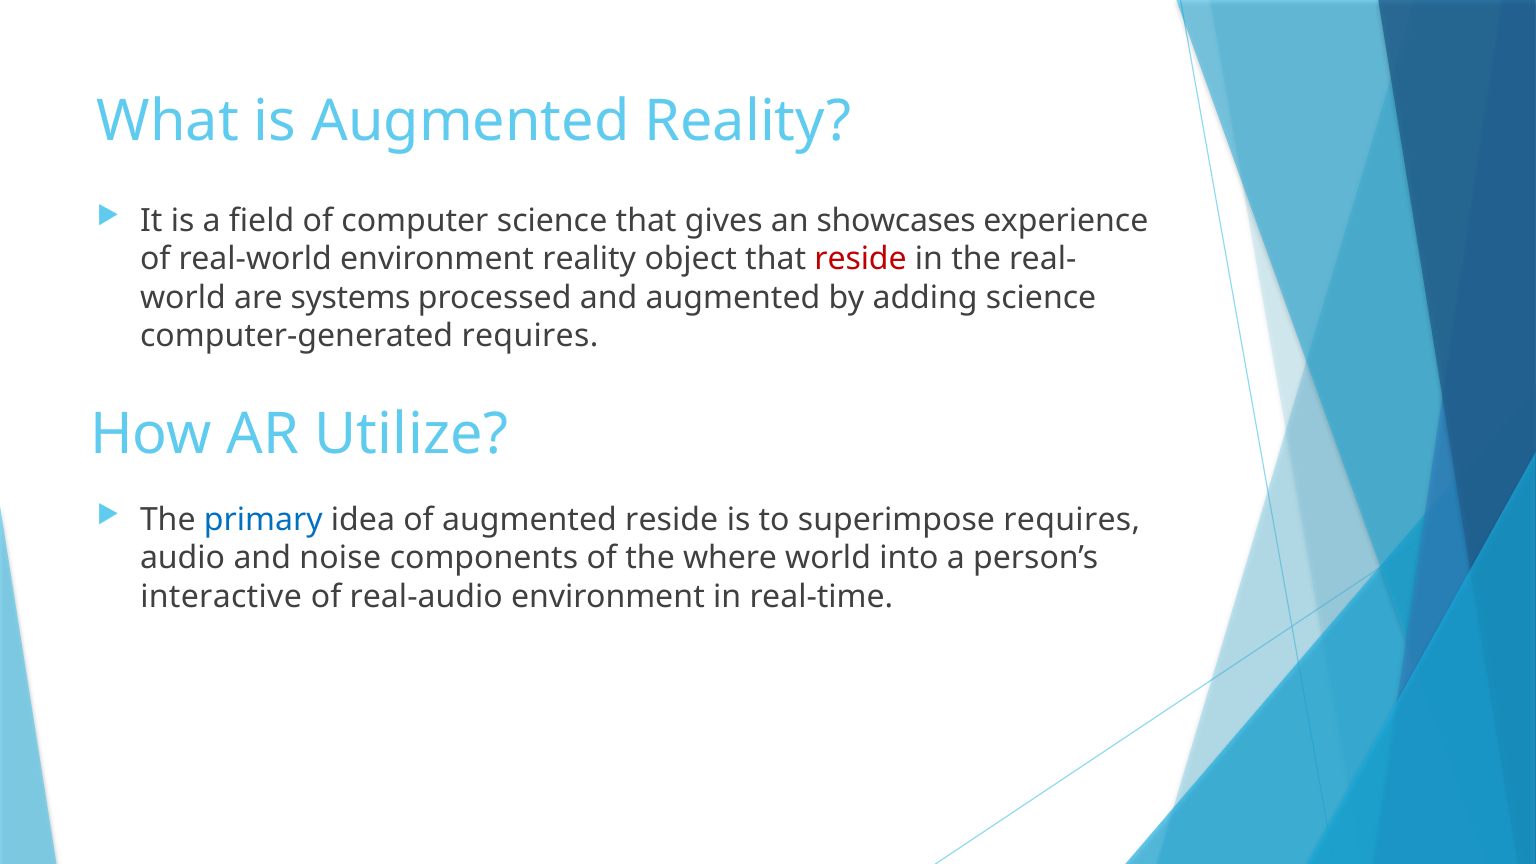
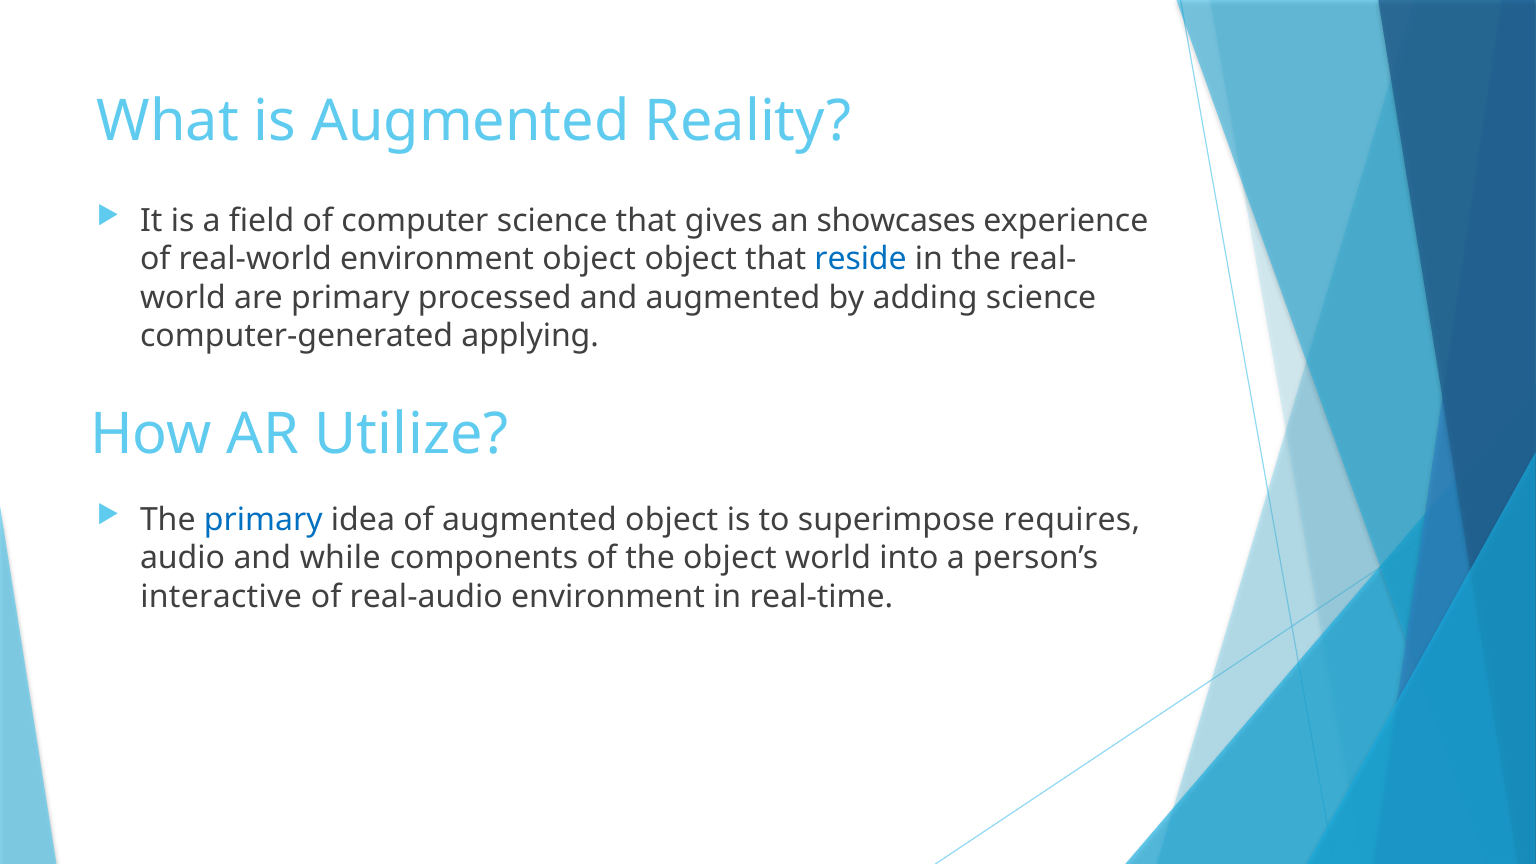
environment reality: reality -> object (589, 259)
reside colour: red -> blue (861, 259)
are systems: systems -> primary (350, 298)
computer-generated requires: requires -> applying (530, 336)
augmented reside: reside -> object (672, 520)
noise: noise -> while (340, 558)
the where: where -> object (730, 558)
